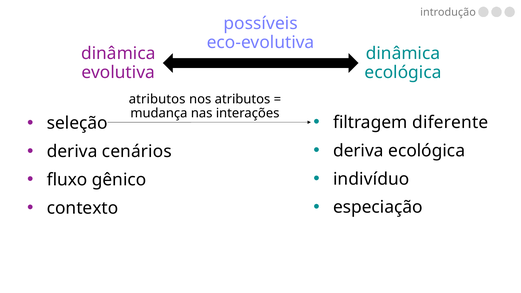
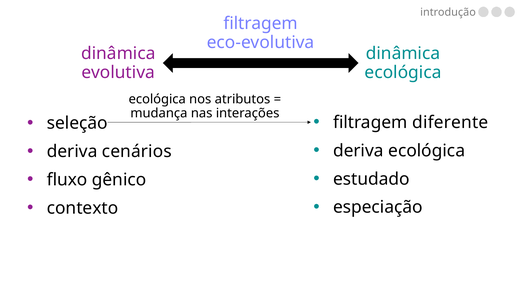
possíveis: possíveis -> filtragem (261, 24)
atributos: atributos -> ecológica (157, 99)
indivíduo: indivíduo -> estudado (371, 179)
